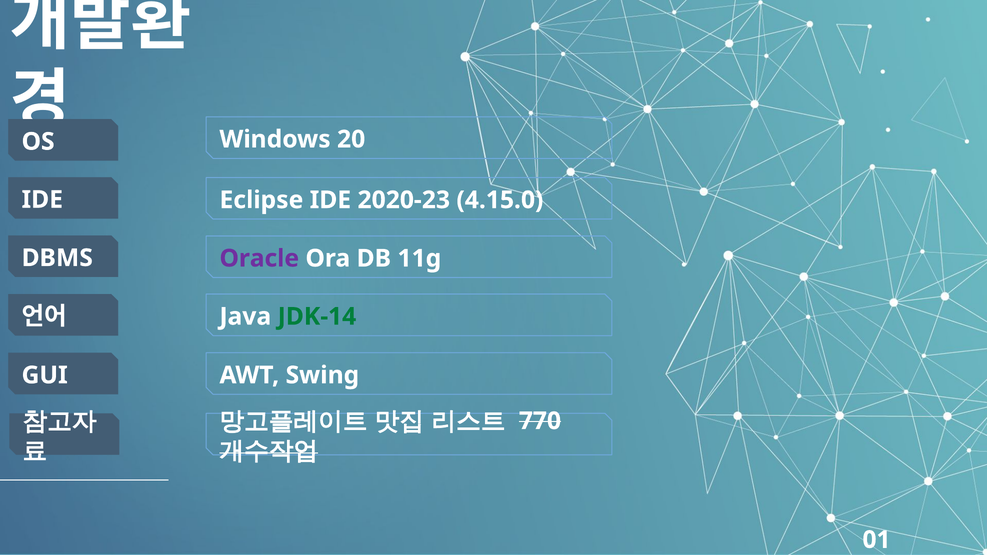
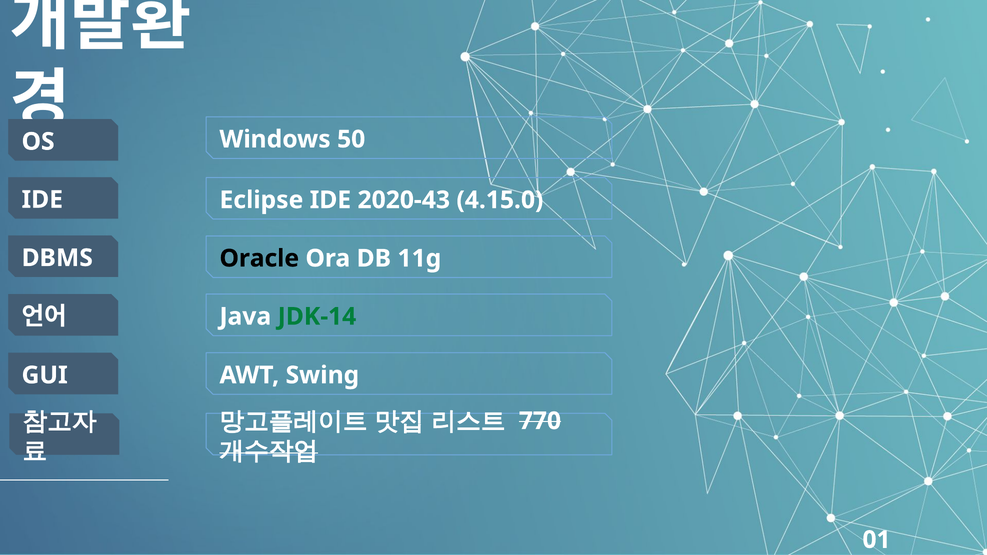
20: 20 -> 50 (351, 139)
2020-23: 2020-23 -> 2020-43 (404, 200)
Oracle colour: purple -> black (259, 259)
